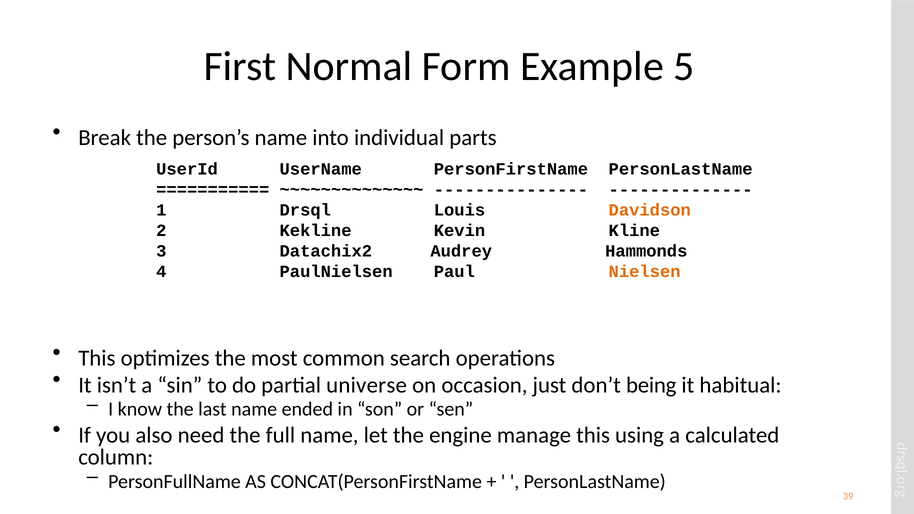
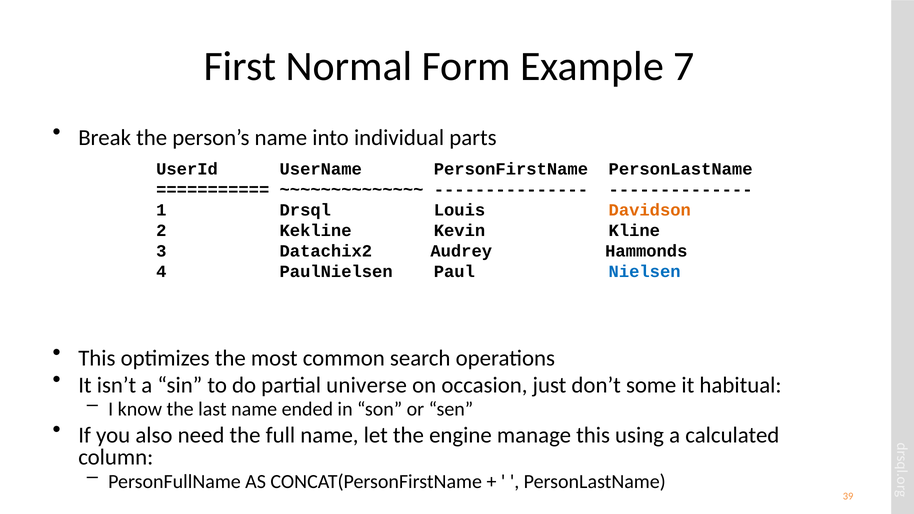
5: 5 -> 7 (684, 66)
Nielsen colour: orange -> blue (645, 272)
being: being -> some (651, 385)
